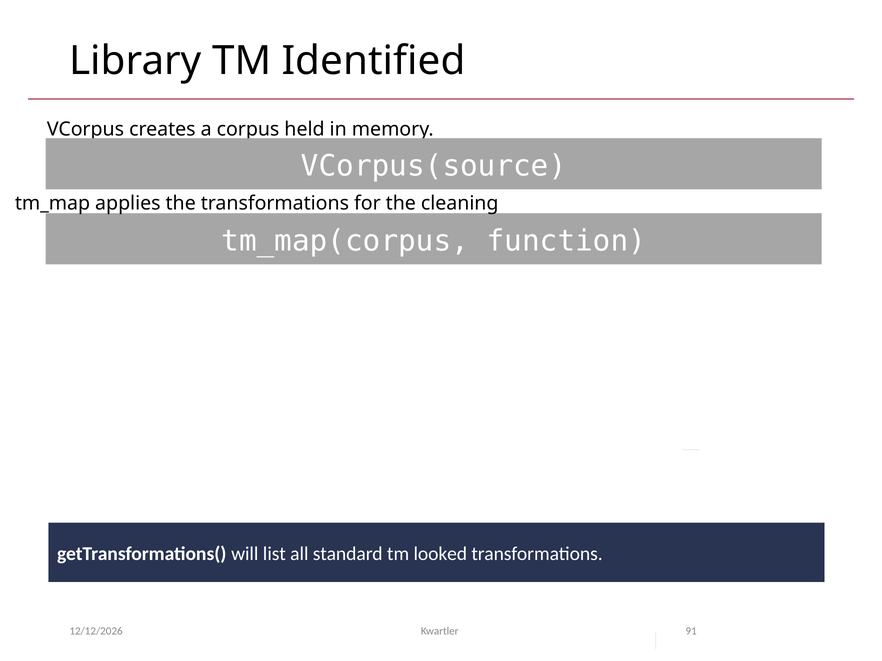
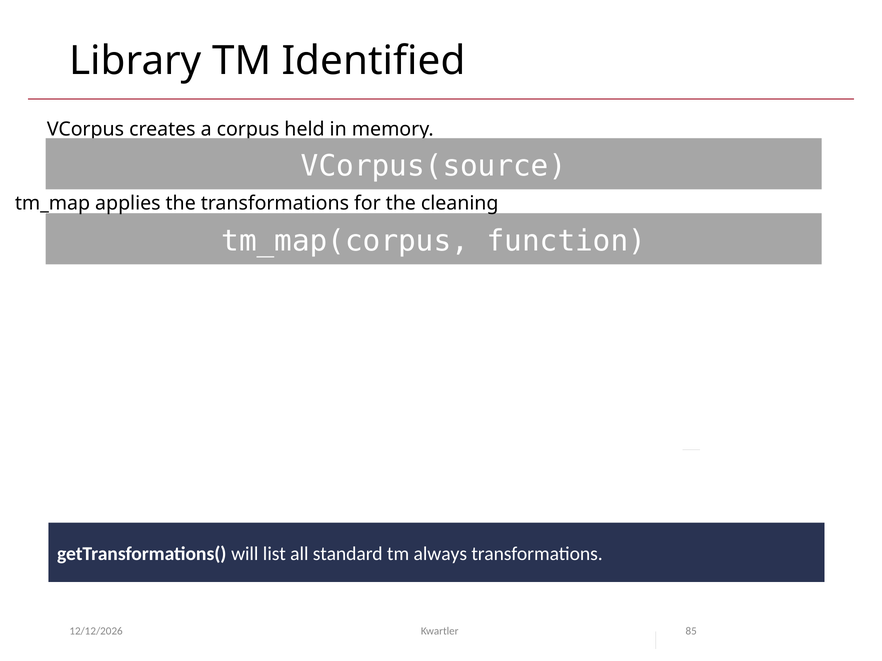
looked: looked -> always (440, 554)
91: 91 -> 85 (691, 631)
